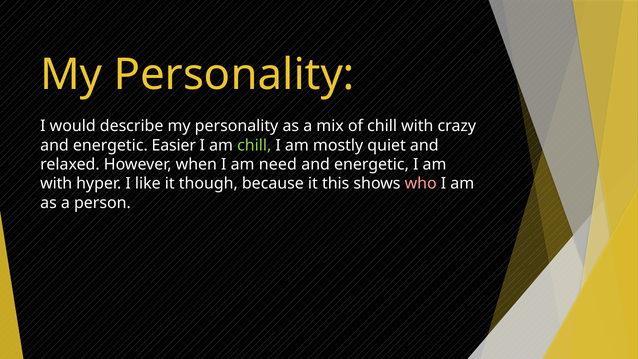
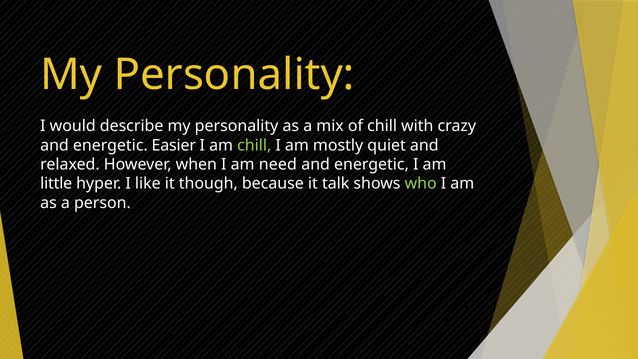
with: with -> little (56, 184)
this: this -> talk (336, 184)
who colour: pink -> light green (421, 184)
